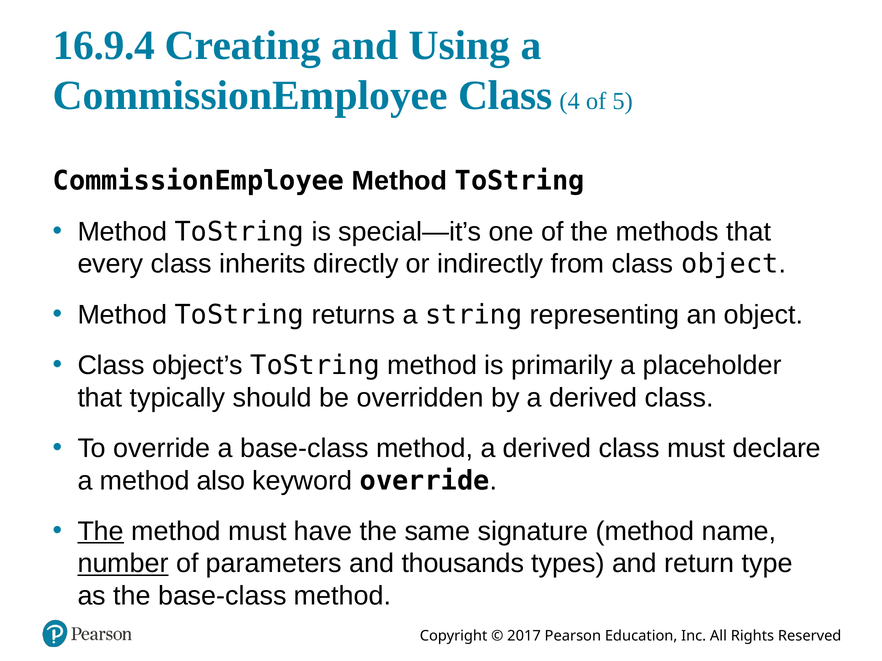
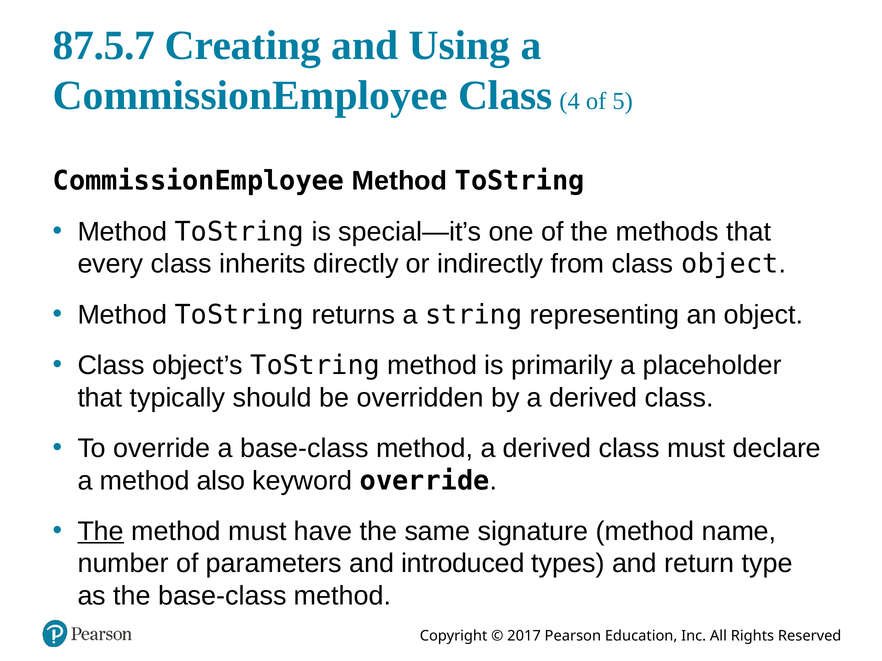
16.9.4: 16.9.4 -> 87.5.7 (104, 46)
number underline: present -> none (123, 564)
thousands: thousands -> introduced (463, 564)
